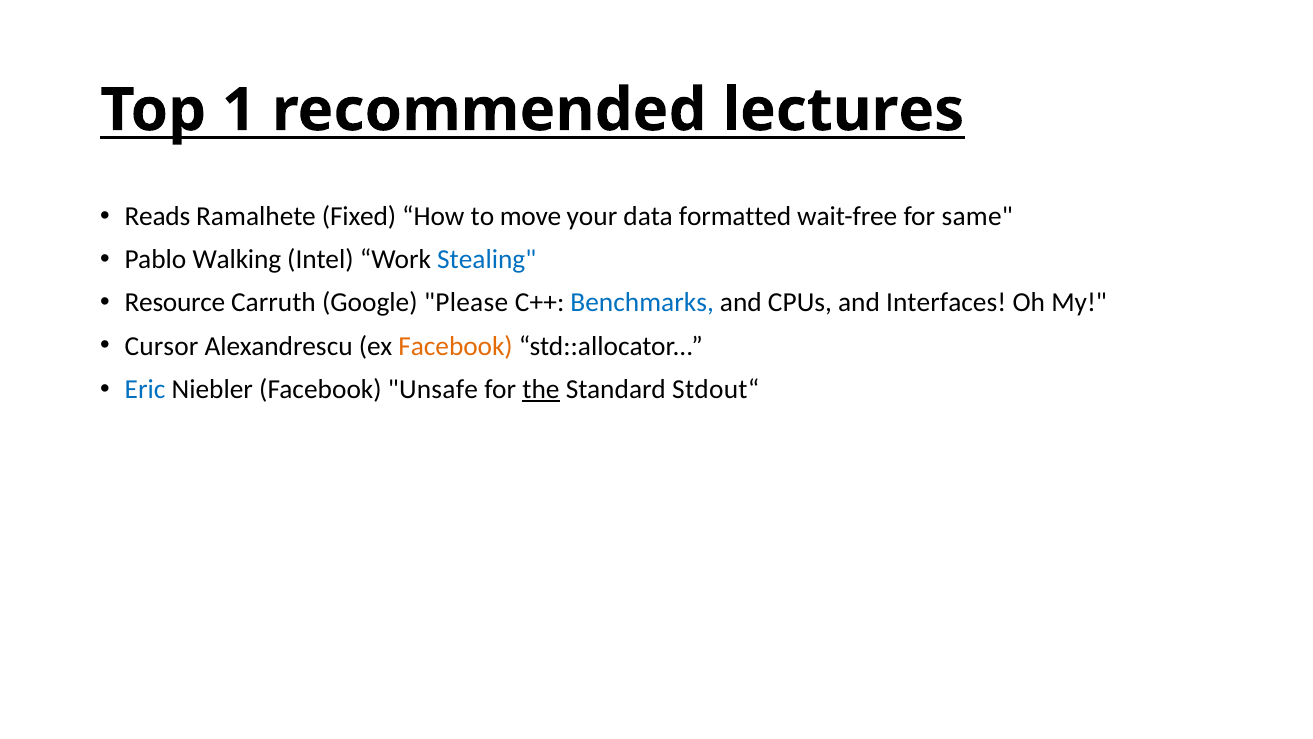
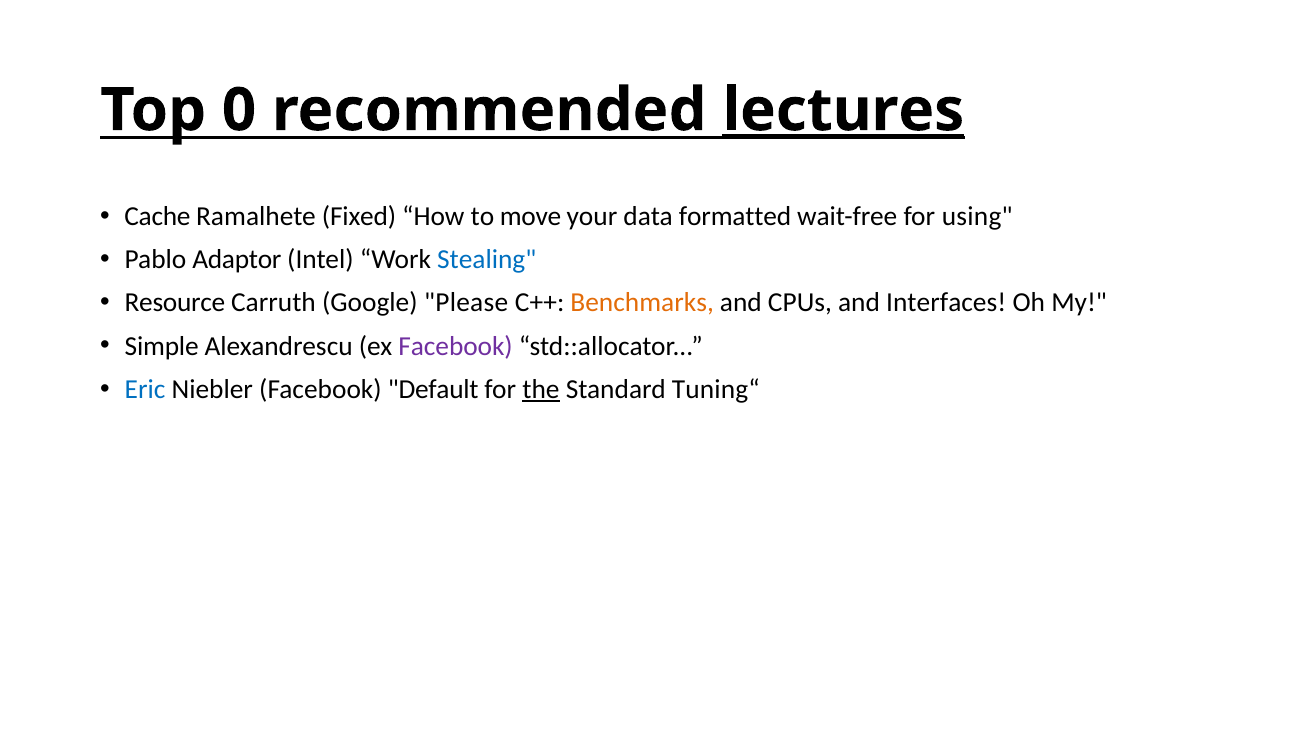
1: 1 -> 0 (239, 110)
lectures underline: none -> present (843, 110)
Reads: Reads -> Cache (157, 216)
same: same -> using (977, 216)
Walking: Walking -> Adaptor (237, 259)
Benchmarks colour: blue -> orange (642, 303)
Cursor: Cursor -> Simple (162, 346)
Facebook colour: orange -> purple (456, 346)
Unsafe: Unsafe -> Default (433, 389)
Stdout“: Stdout“ -> Tuning“ (716, 389)
